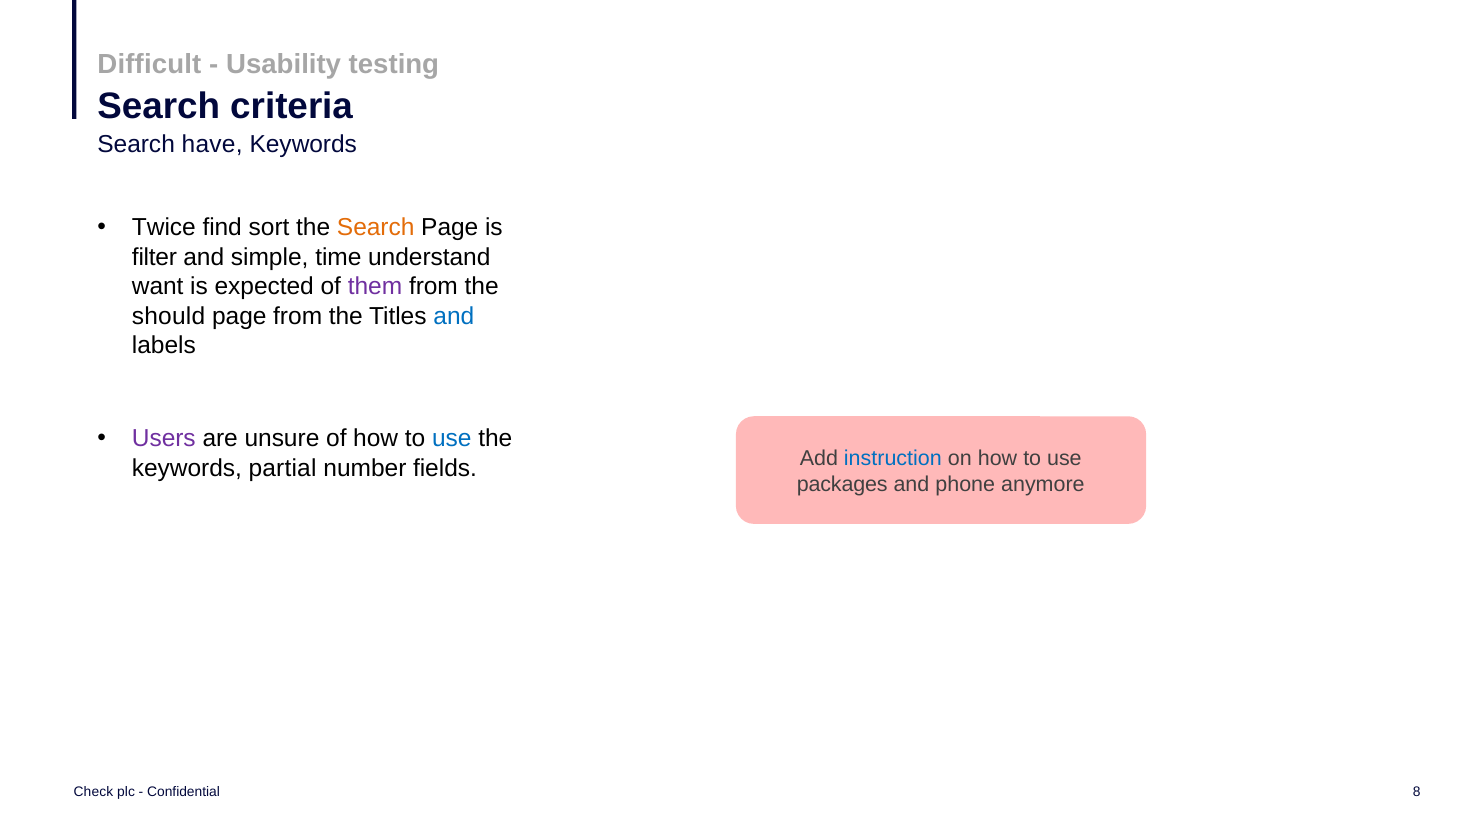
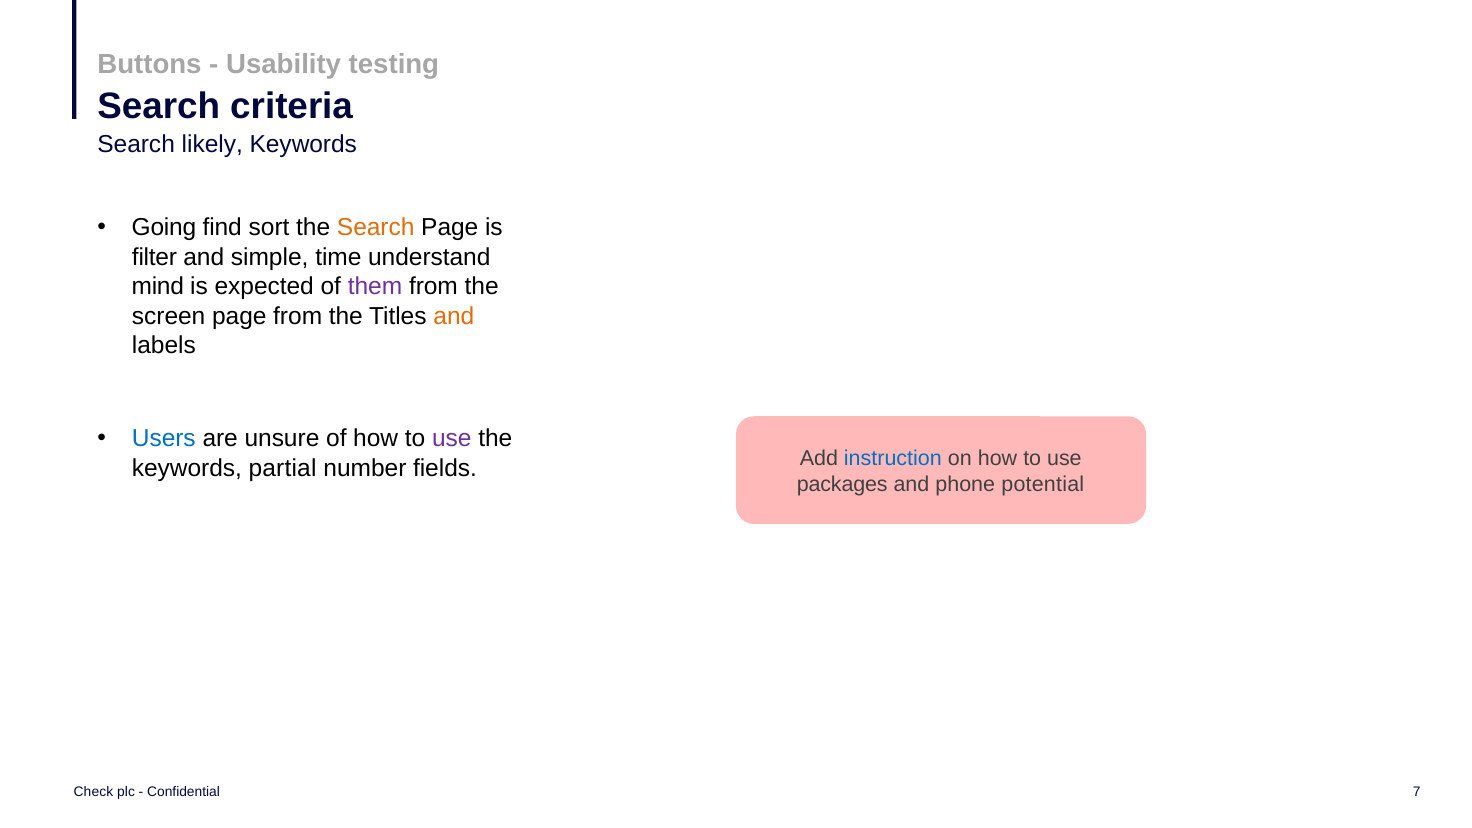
Difficult: Difficult -> Buttons (150, 64)
have: have -> likely (212, 145)
Twice: Twice -> Going (164, 228)
want: want -> mind (158, 287)
should: should -> screen (169, 316)
and colour: blue -> orange (454, 316)
Users colour: purple -> blue (164, 439)
use colour: blue -> purple (452, 439)
anymore: anymore -> potential (1043, 484)
8: 8 -> 7 (1417, 792)
